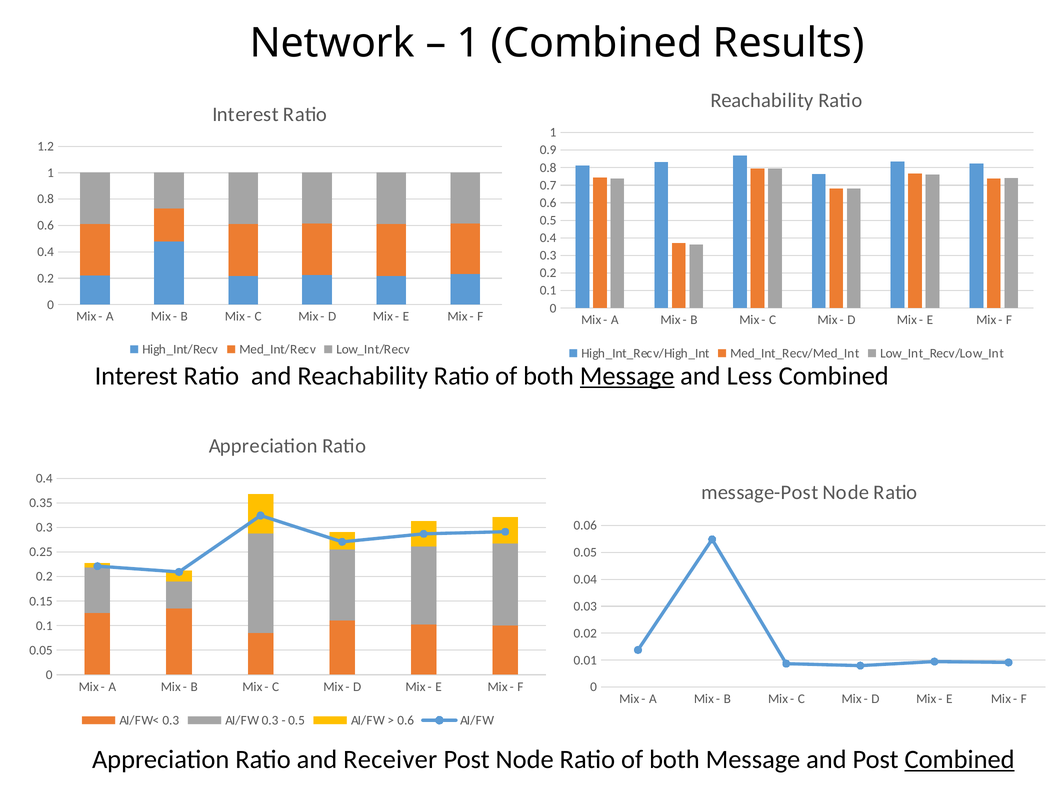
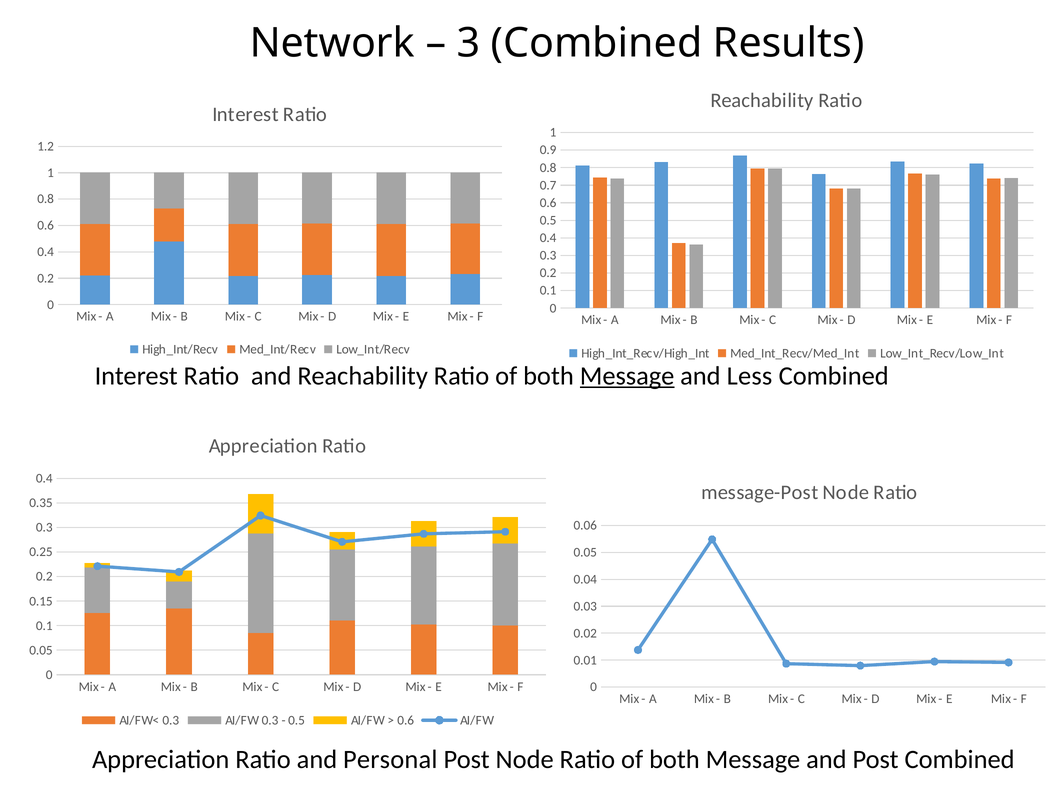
1: 1 -> 3 (469, 43)
Receiver: Receiver -> Personal (390, 760)
Combined underline: present -> none (960, 760)
